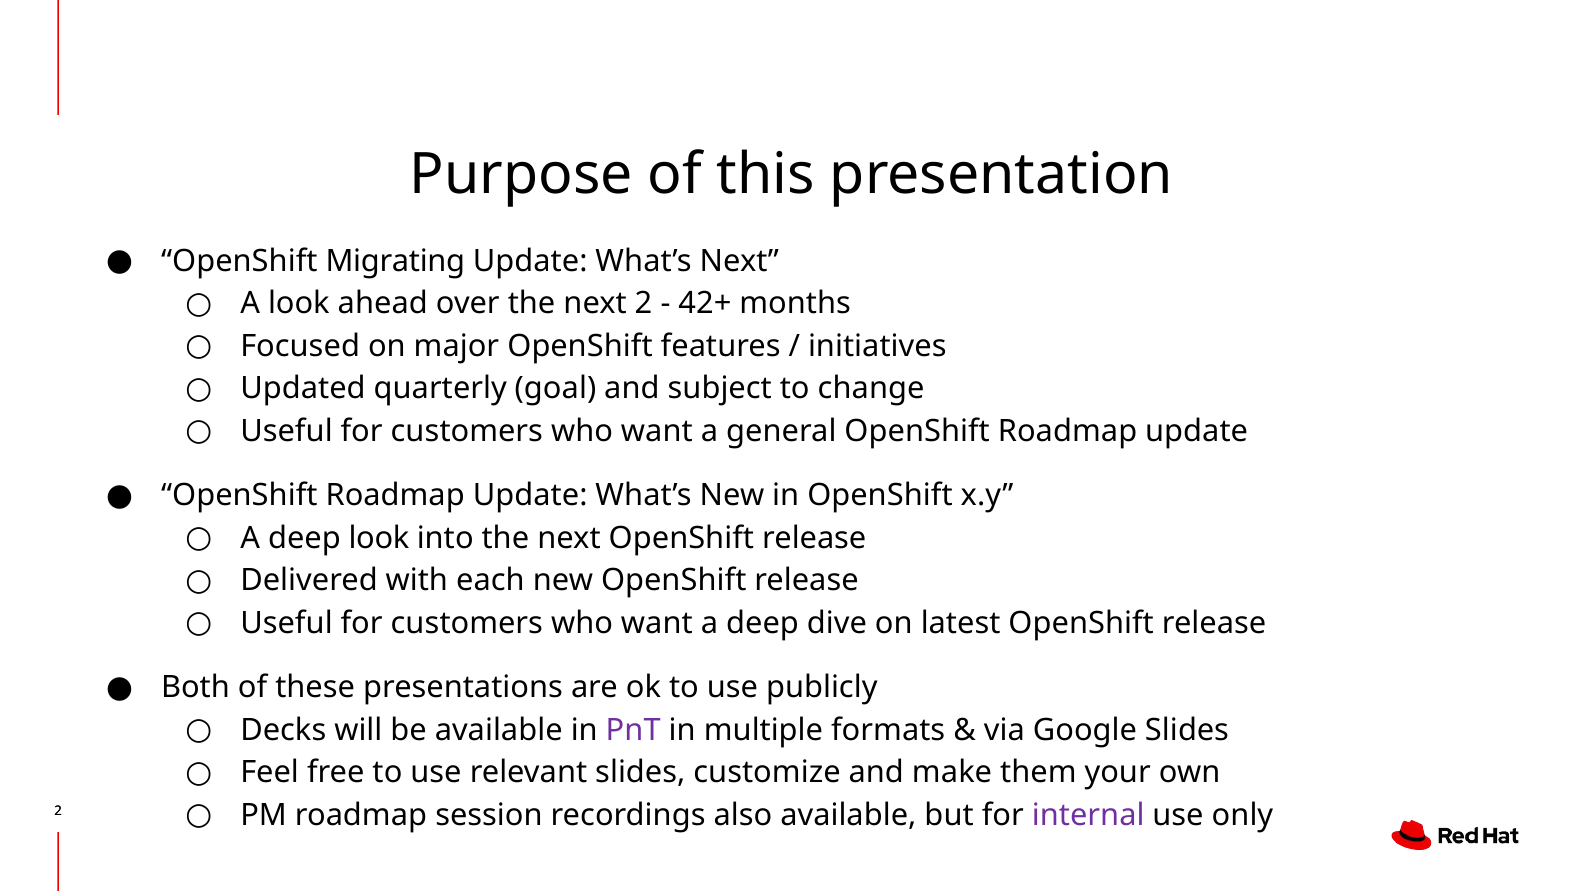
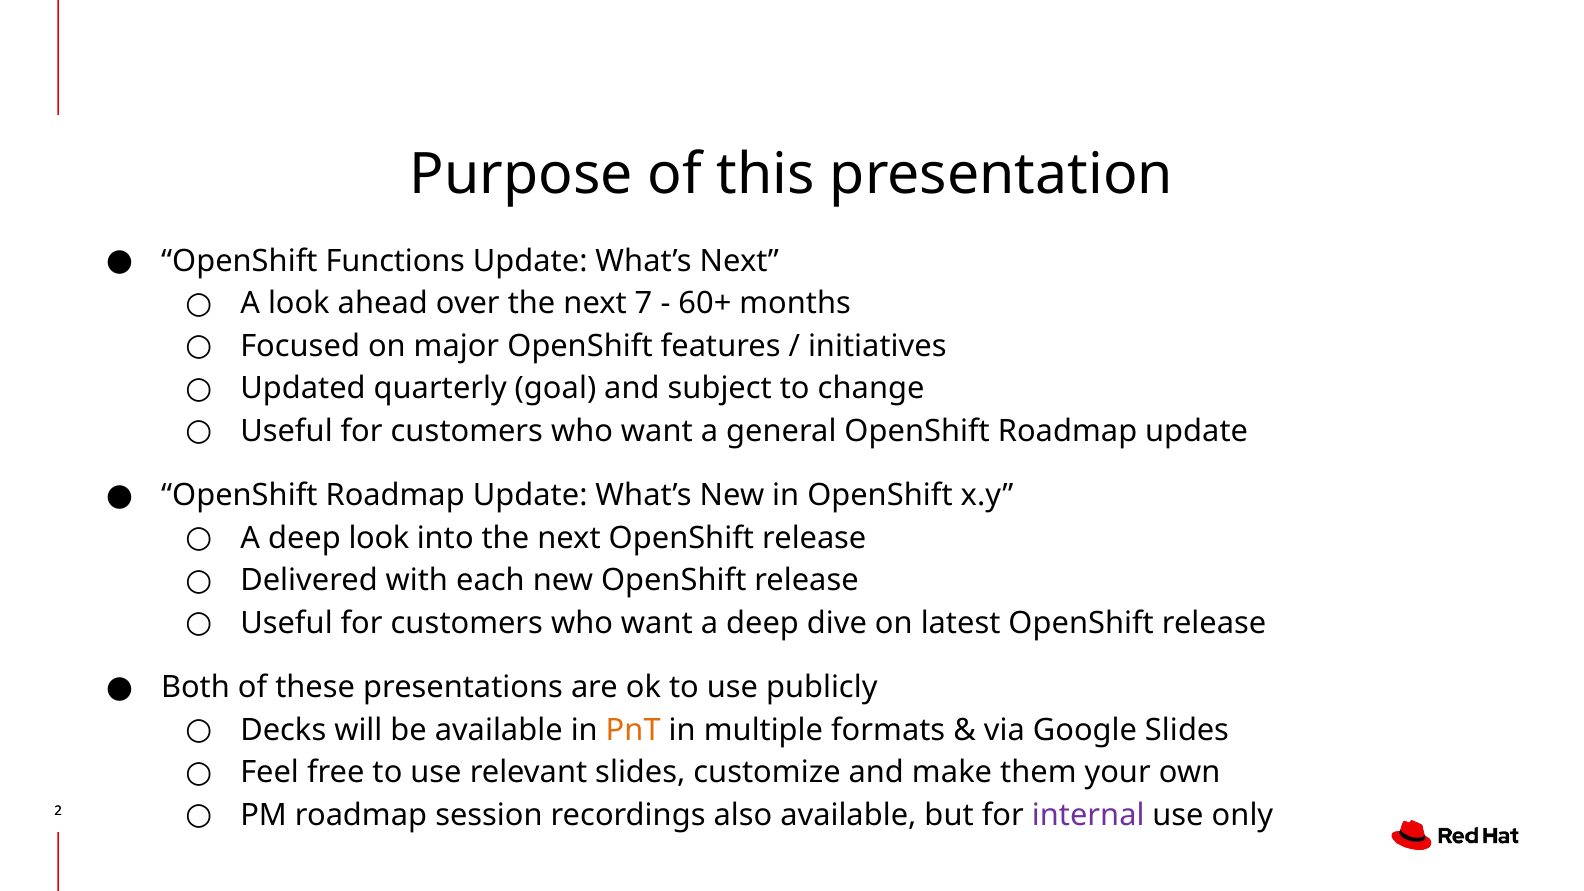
Migrating: Migrating -> Functions (395, 261)
2: 2 -> 7 (644, 304)
42+: 42+ -> 60+ (705, 304)
PnT colour: purple -> orange (633, 730)
